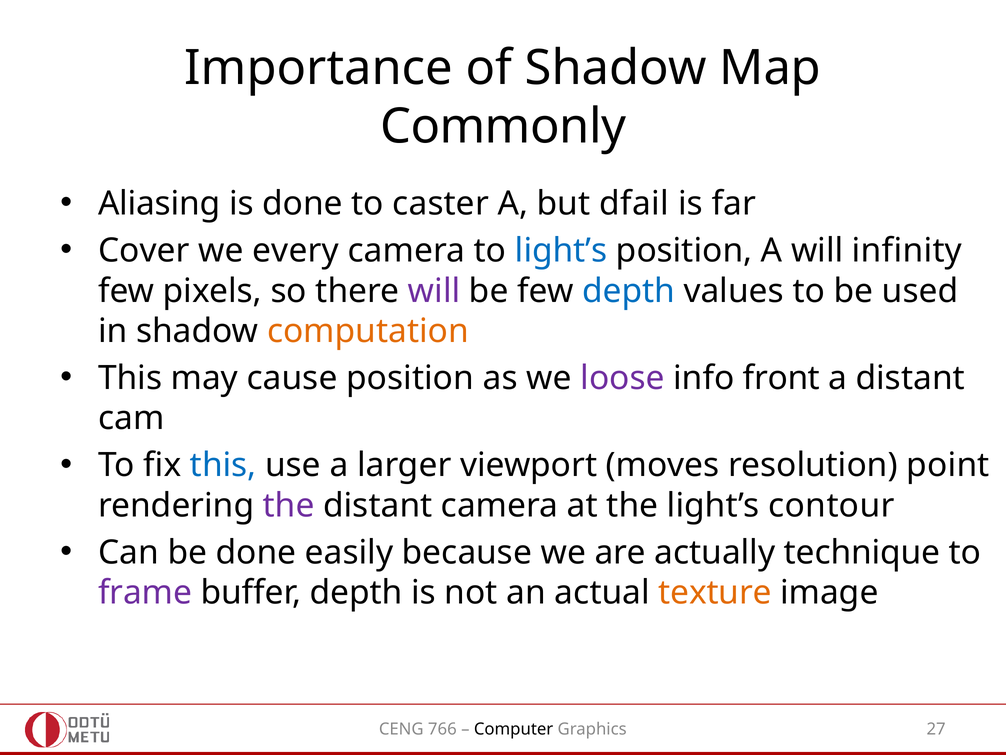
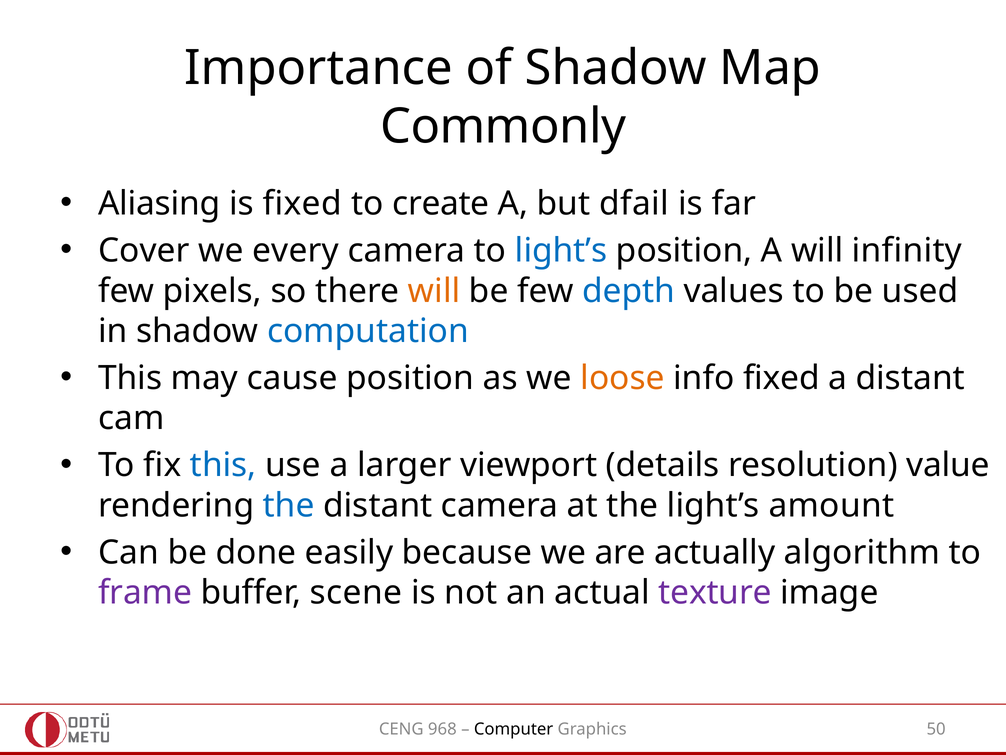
is done: done -> fixed (302, 204)
caster: caster -> create (441, 204)
will colour: purple -> orange (434, 291)
computation colour: orange -> blue (368, 331)
loose colour: purple -> orange (622, 378)
info front: front -> fixed (781, 378)
moves: moves -> details (663, 465)
point: point -> value (948, 465)
the colour: purple -> blue (289, 505)
contour: contour -> amount (831, 505)
technique: technique -> algorithm (862, 552)
buffer depth: depth -> scene (356, 592)
texture colour: orange -> purple (715, 592)
766: 766 -> 968 (442, 729)
27: 27 -> 50 (936, 729)
